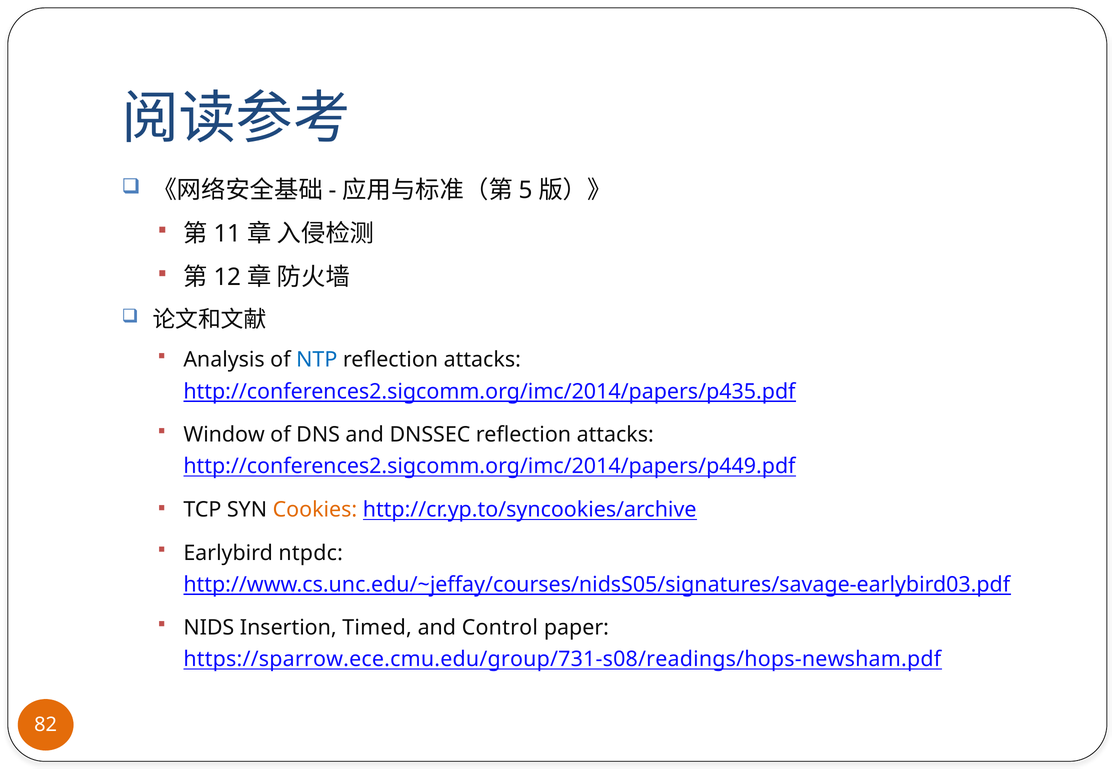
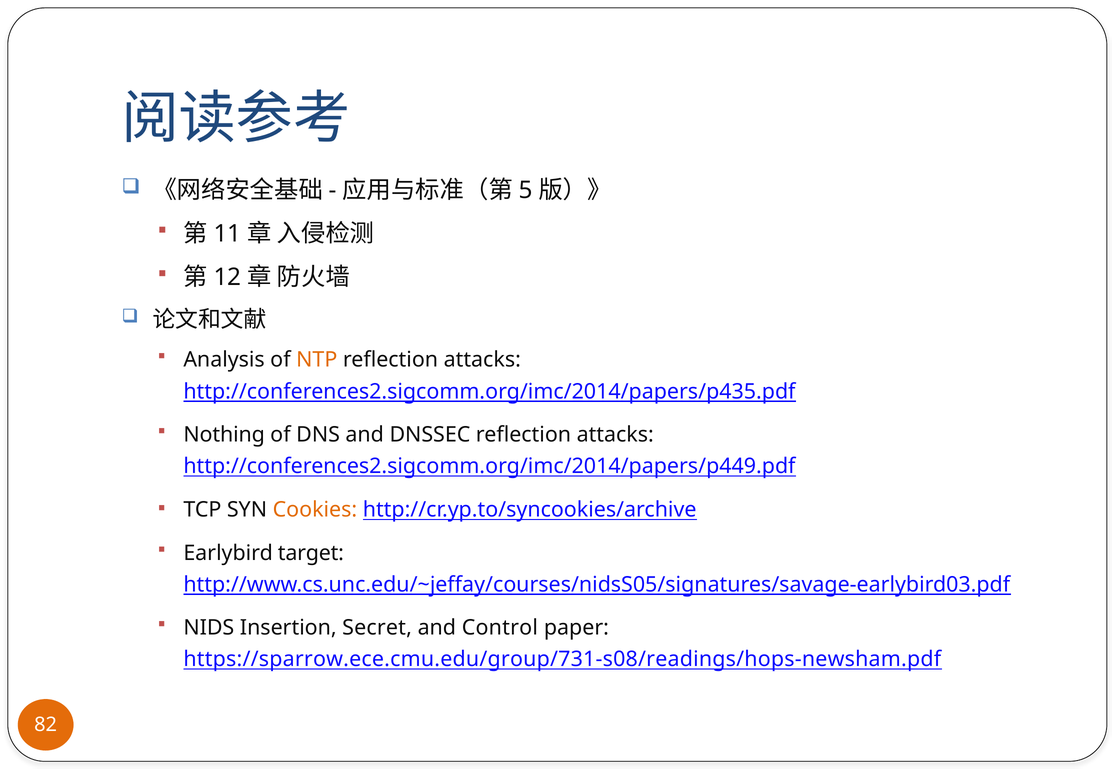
NTP colour: blue -> orange (317, 360)
Window: Window -> Nothing (224, 434)
ntpdc: ntpdc -> target (311, 553)
Timed: Timed -> Secret (377, 628)
